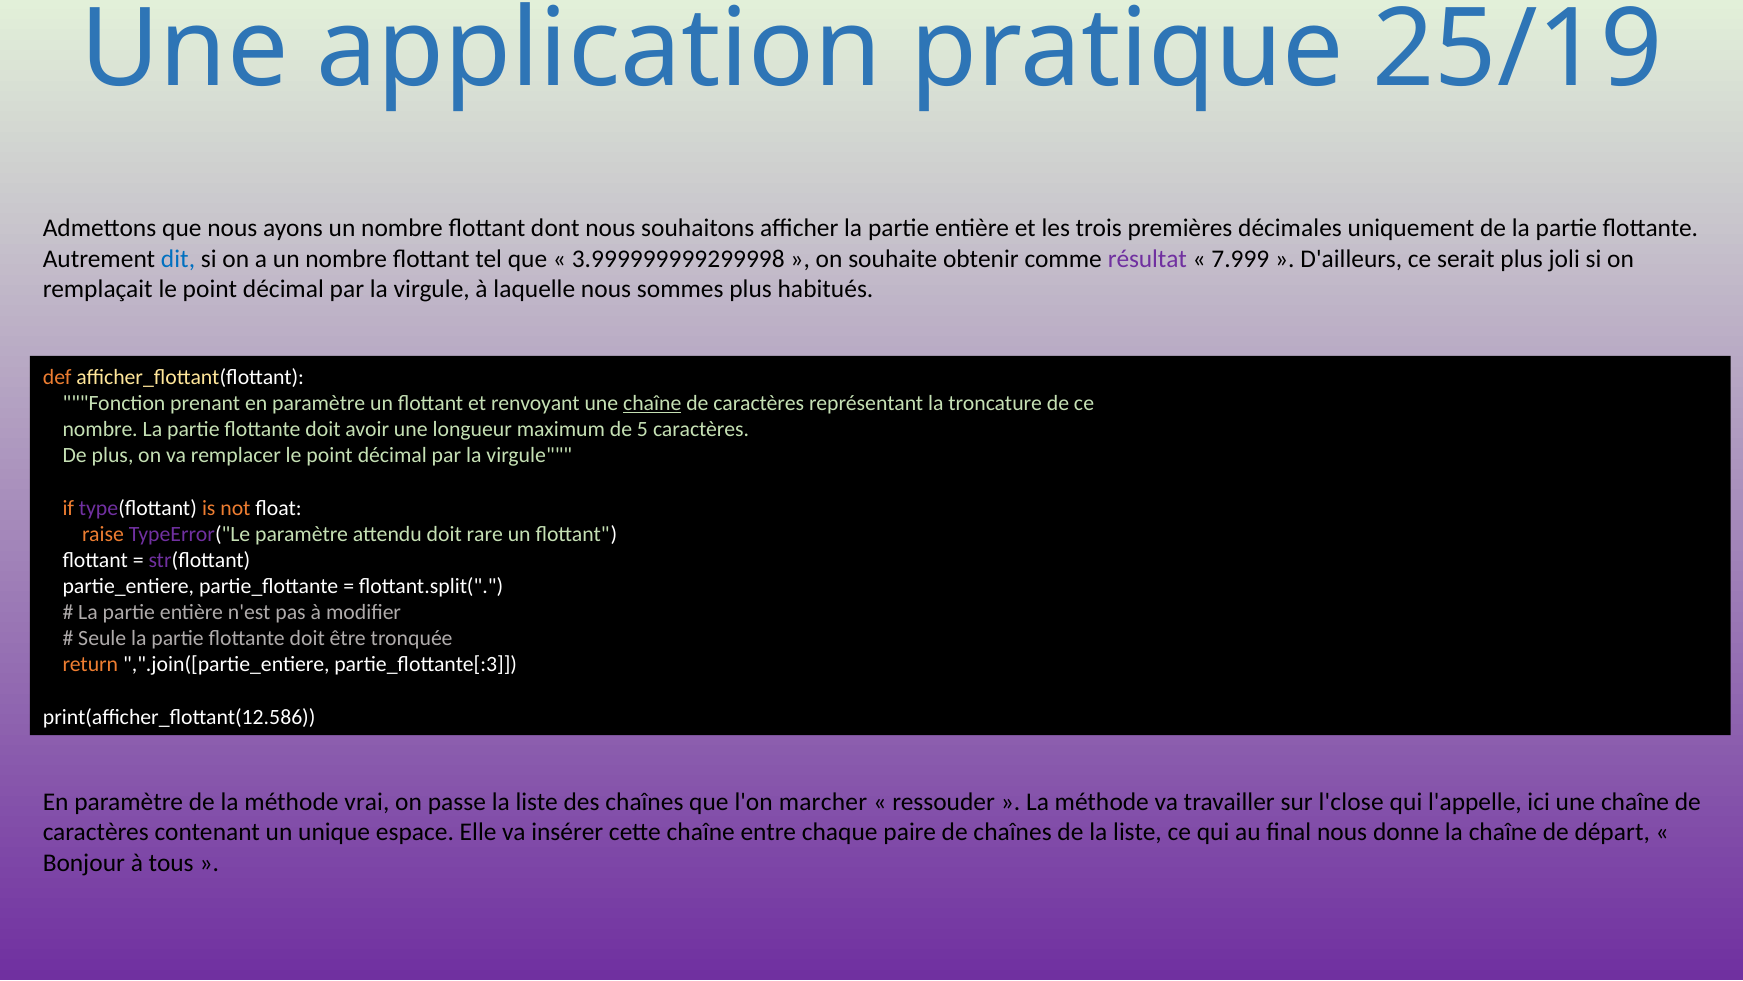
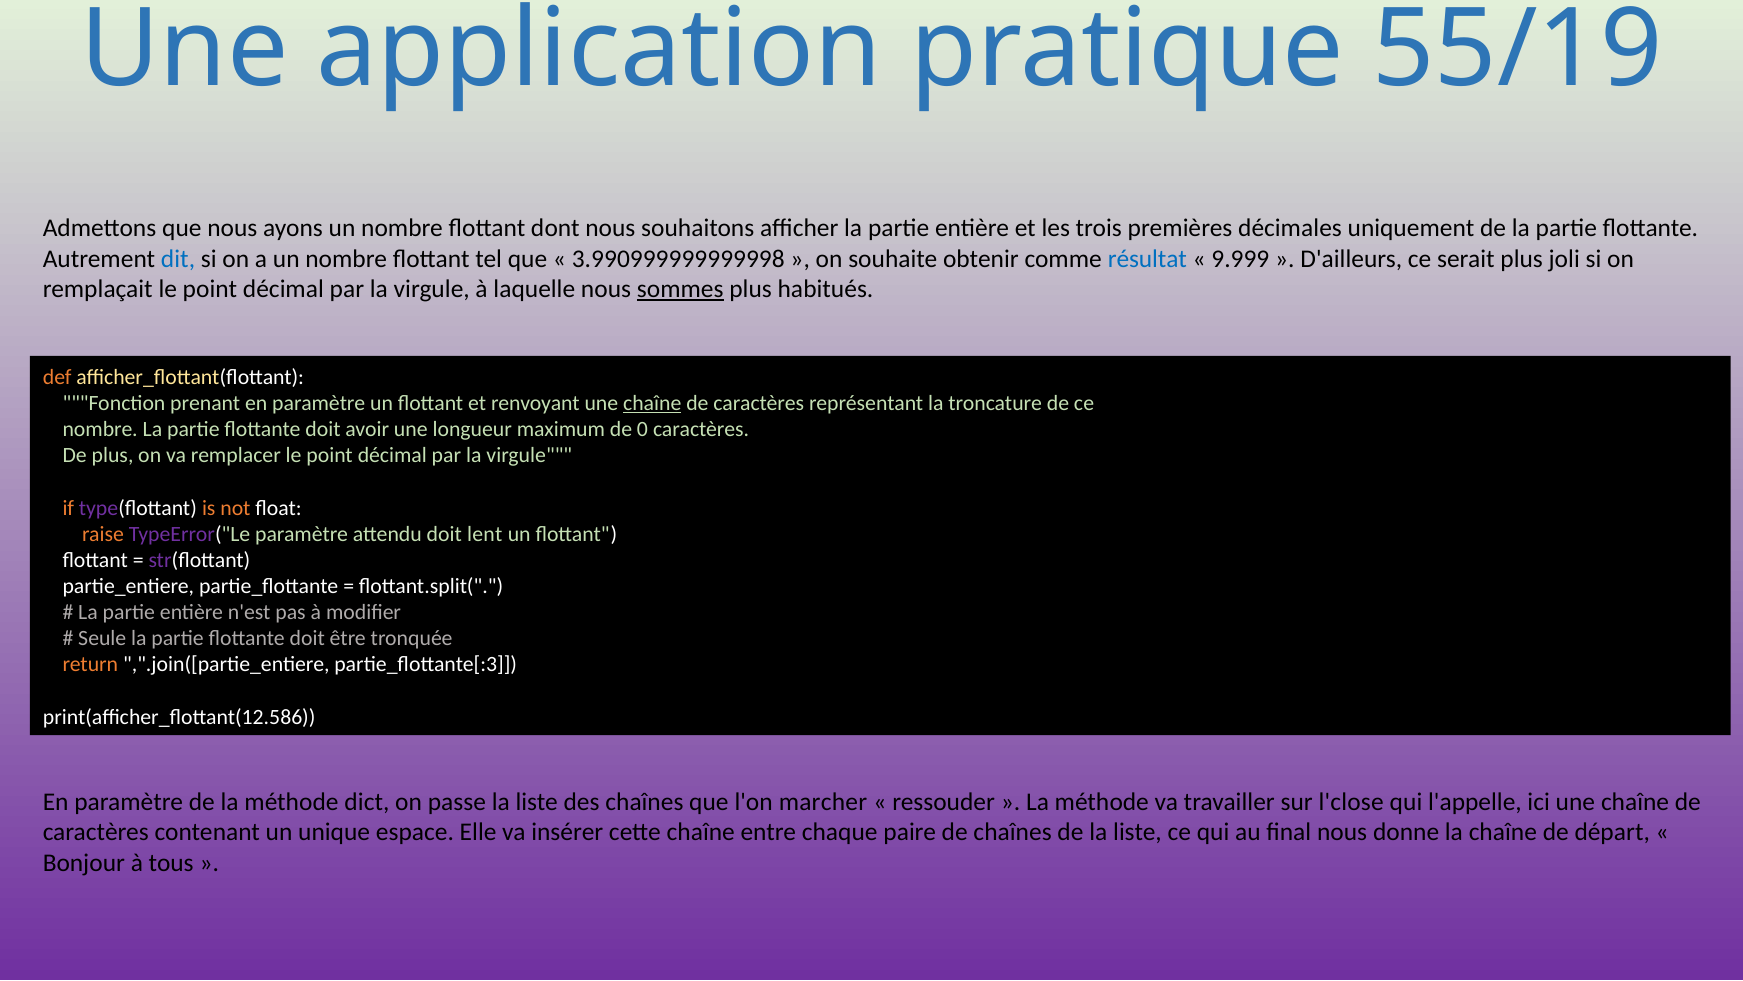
25/19: 25/19 -> 55/19 (1517, 50)
3.999999999299998: 3.999999999299998 -> 3.990999999999998 (678, 258)
résultat colour: purple -> blue (1147, 258)
7.999: 7.999 -> 9.999 (1240, 258)
sommes underline: none -> present (680, 289)
5: 5 -> 0 (642, 429)
rare: rare -> lent (485, 534)
vrai: vrai -> dict (367, 801)
